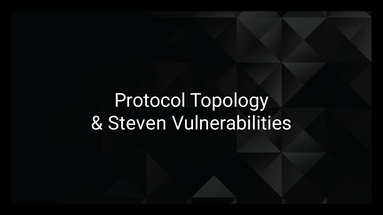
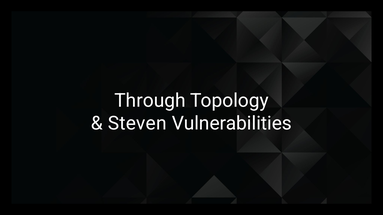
Protocol: Protocol -> Through (150, 101)
